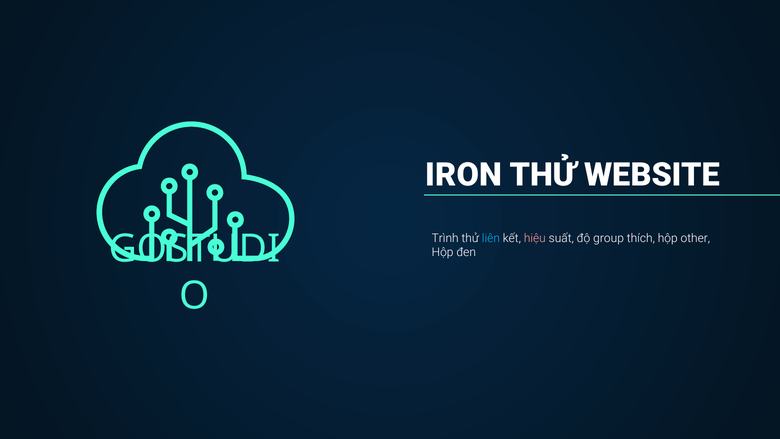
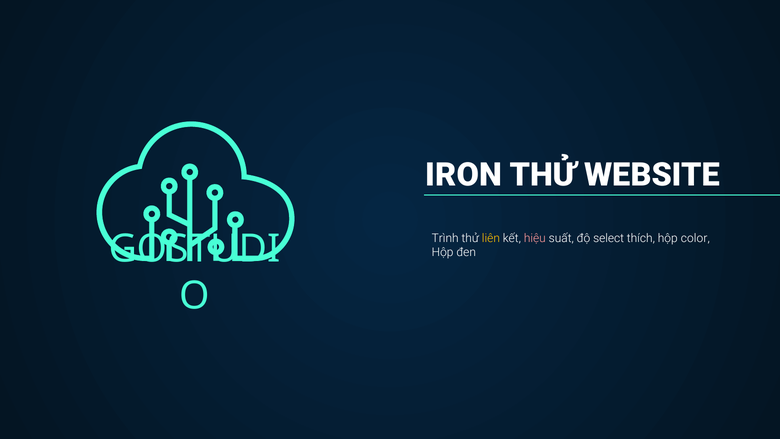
liên colour: light blue -> yellow (491, 238)
group: group -> select (609, 238)
other: other -> color (695, 238)
